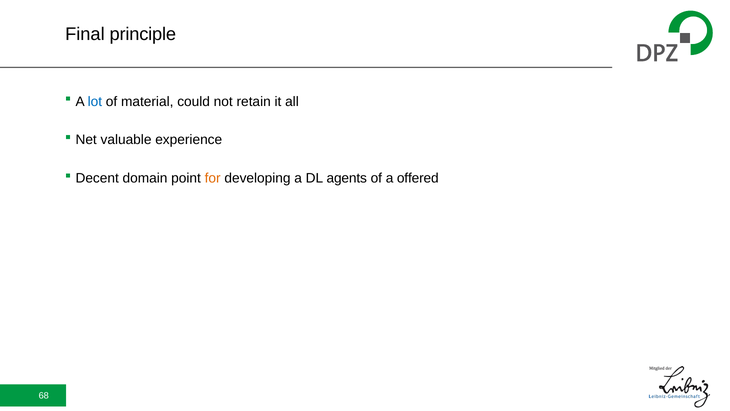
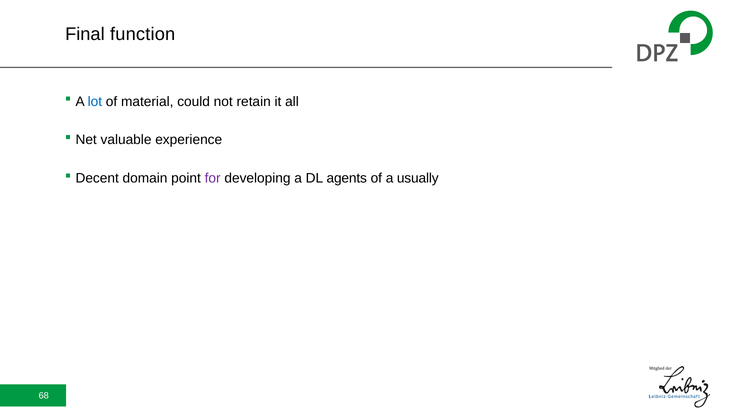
principle: principle -> function (143, 34)
for colour: orange -> purple (213, 178)
offered: offered -> usually (418, 178)
